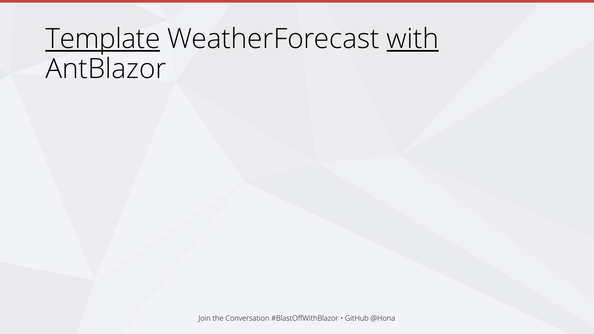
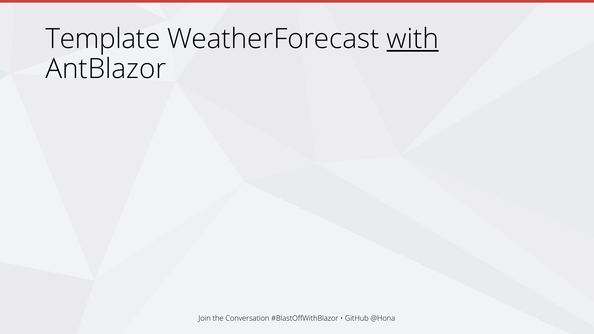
Template underline: present -> none (103, 39)
